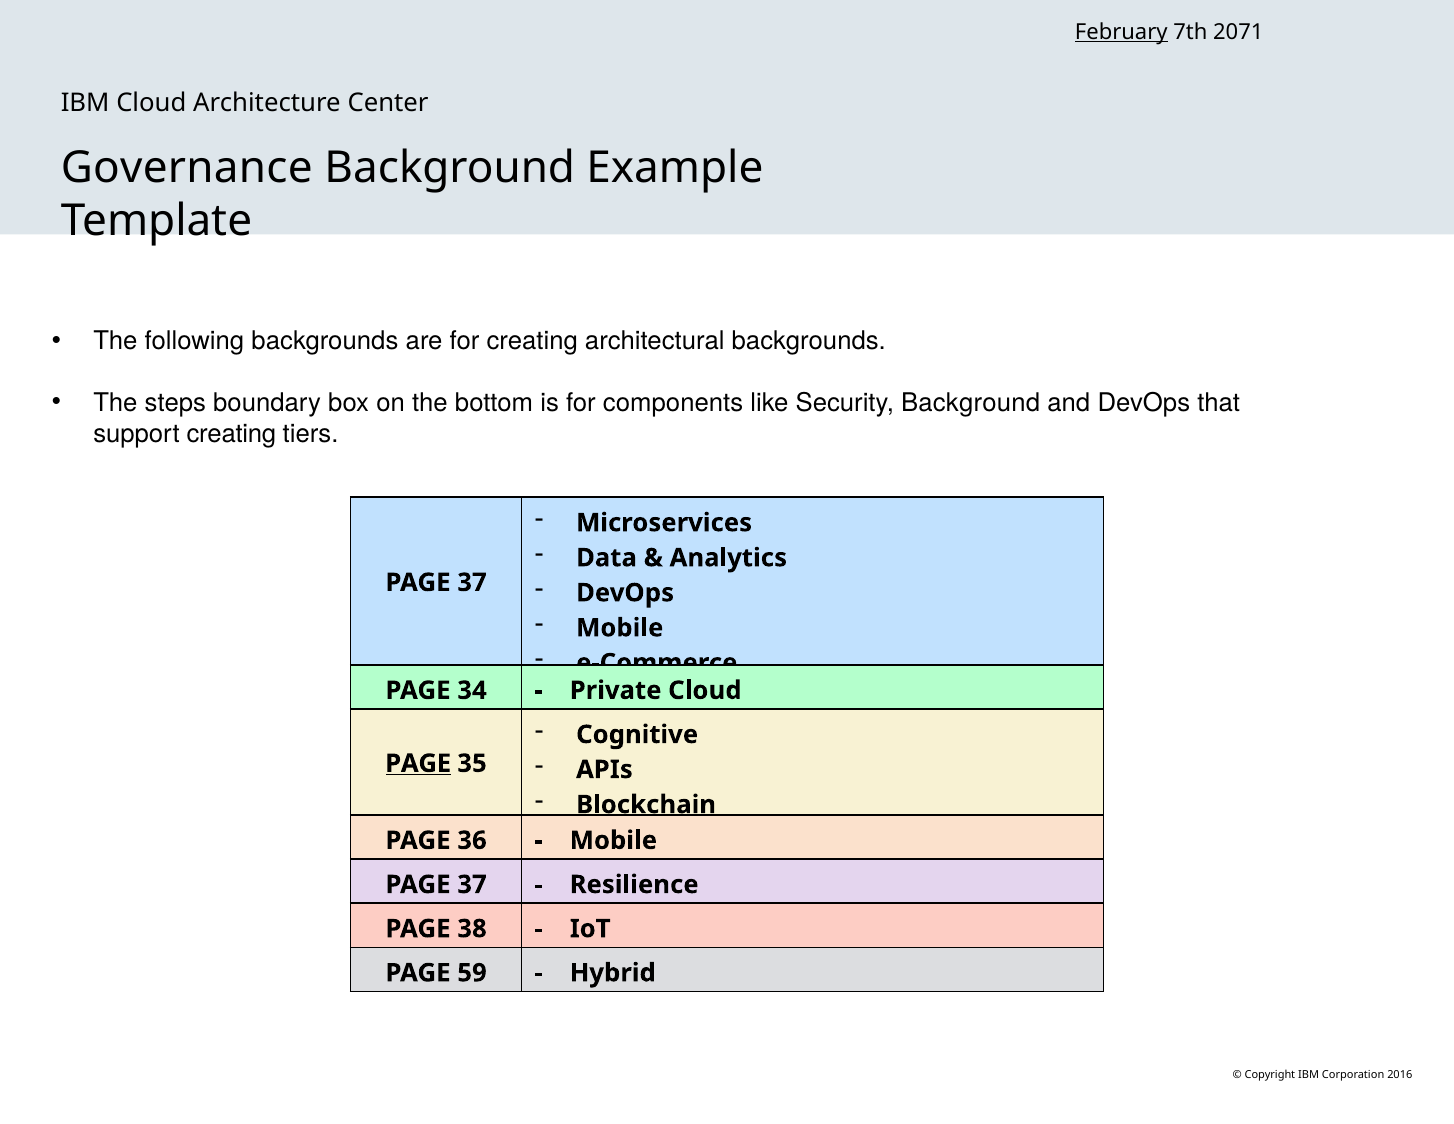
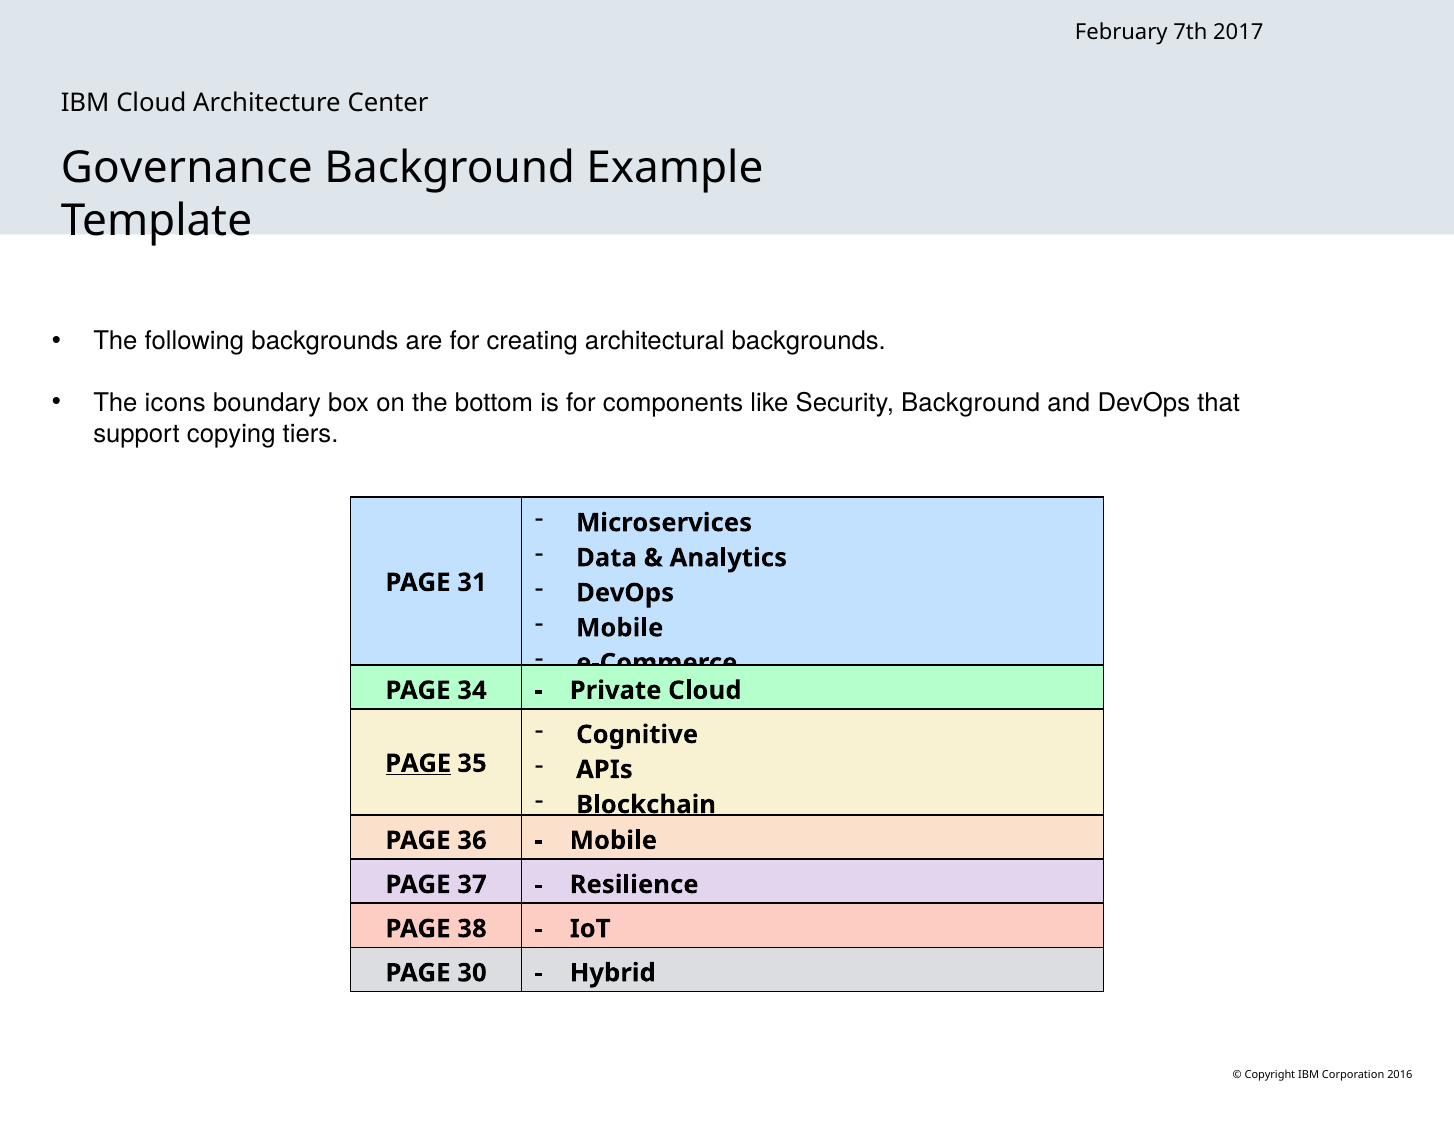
February underline: present -> none (1121, 32)
2071: 2071 -> 2017 (1238, 32)
steps: steps -> icons (175, 403)
support creating: creating -> copying (231, 433)
37: 37 -> 31 (472, 582)
59: 59 -> 30 (472, 973)
